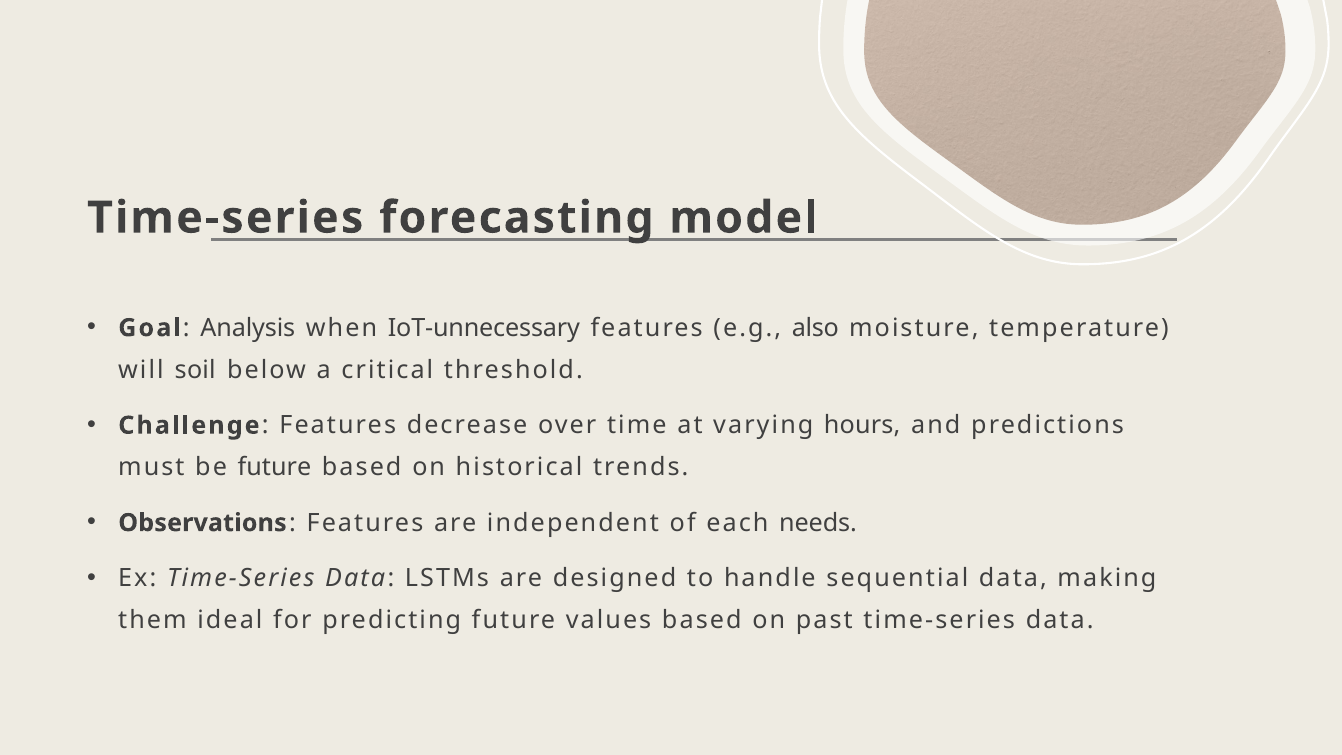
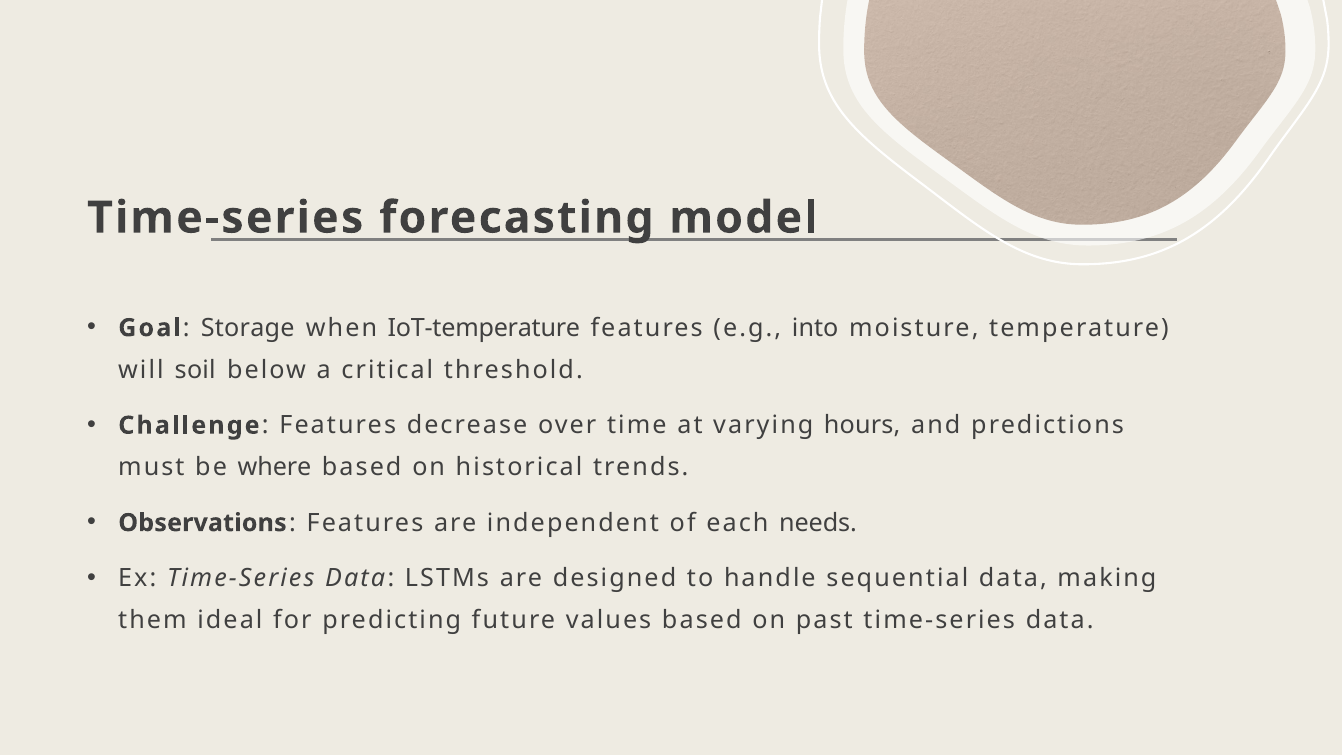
Analysis: Analysis -> Storage (248, 328)
IoT-unnecessary: IoT-unnecessary -> IoT-temperature (484, 328)
also: also -> into (815, 328)
be future: future -> where (274, 468)
